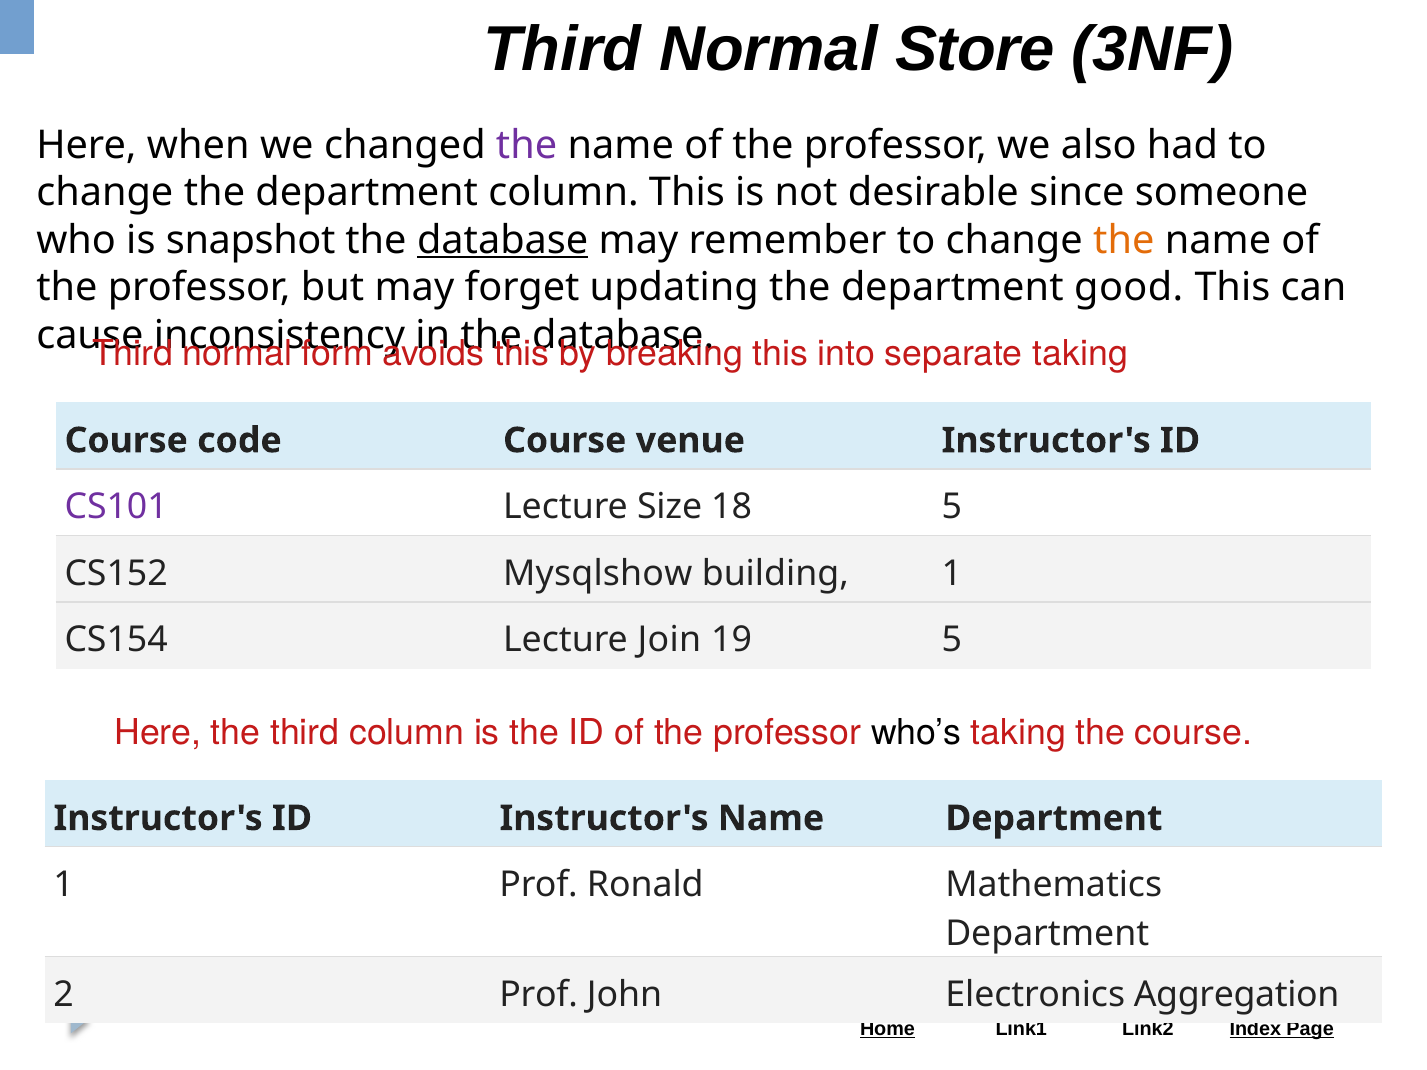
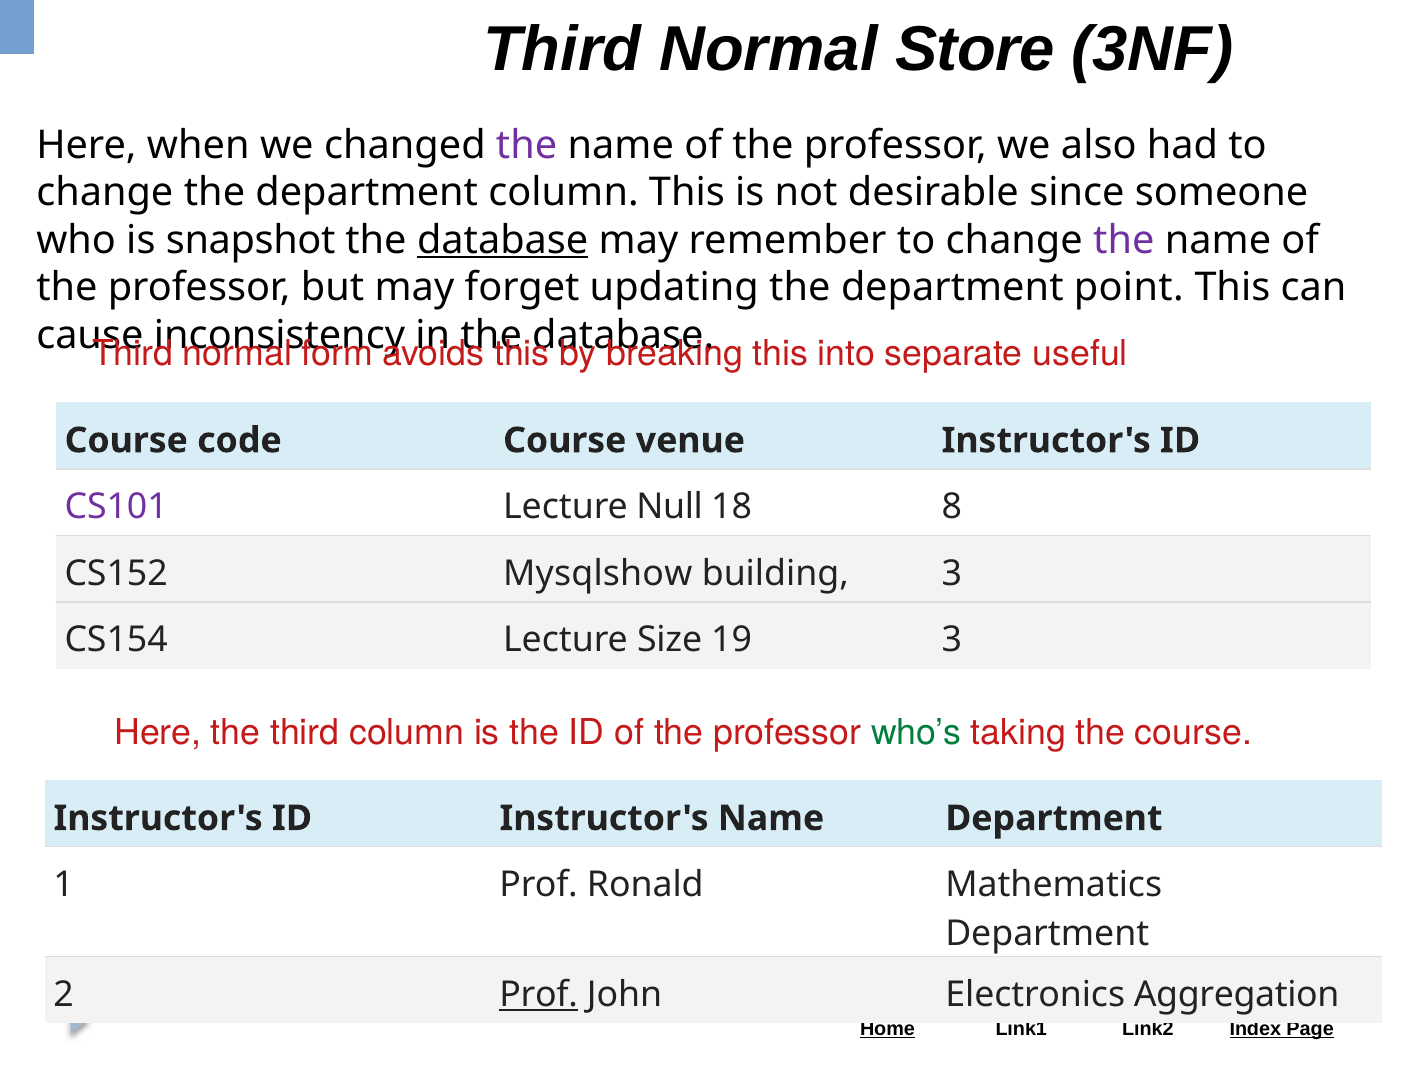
the colour: orange -> purple (1124, 240)
good: good -> point (1129, 288)
separate taking: taking -> useful (1080, 353)
Size: Size -> Null (670, 507)
18 5: 5 -> 8 (952, 507)
building 1: 1 -> 3 (952, 574)
Join: Join -> Size (670, 640)
19 5: 5 -> 3 (952, 640)
who’s colour: black -> green (916, 733)
Prof underline: none -> present (539, 994)
